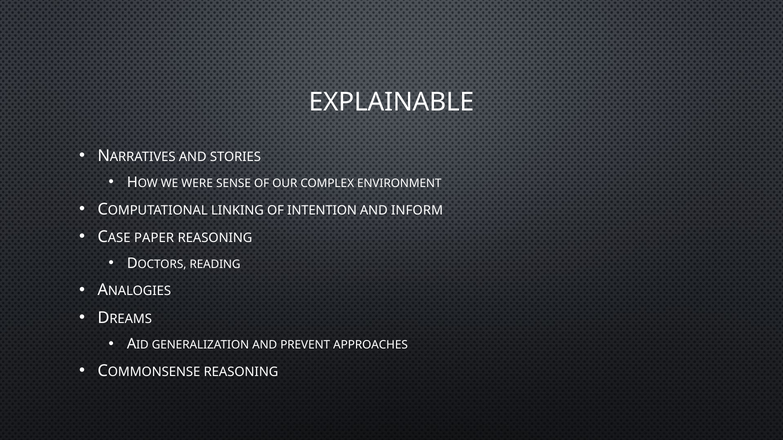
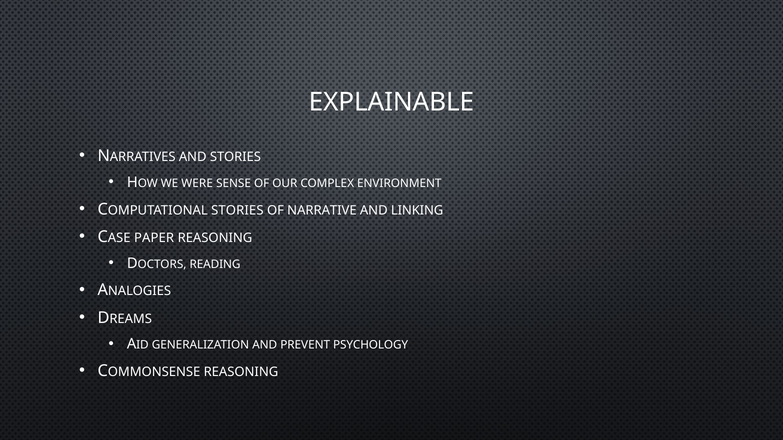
LINKING: LINKING -> STORIES (237, 210)
INTENTION: INTENTION -> NARRATIVE (322, 210)
INFORM: INFORM -> LINKING (417, 210)
APPROACHES: APPROACHES -> PSYCHOLOGY (371, 345)
